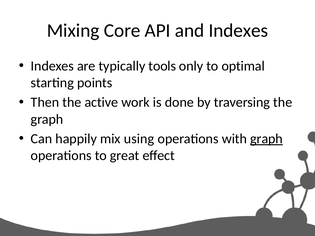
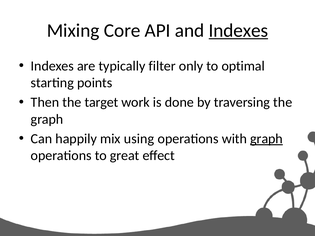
Indexes underline: none -> present (238, 30)
tools: tools -> filter (162, 66)
active: active -> target (101, 102)
